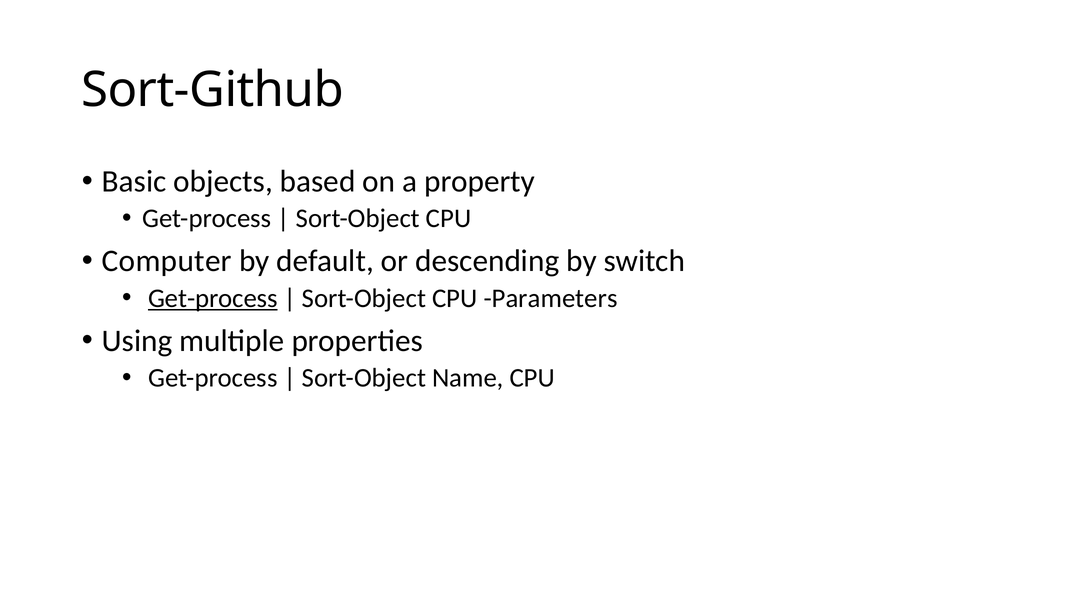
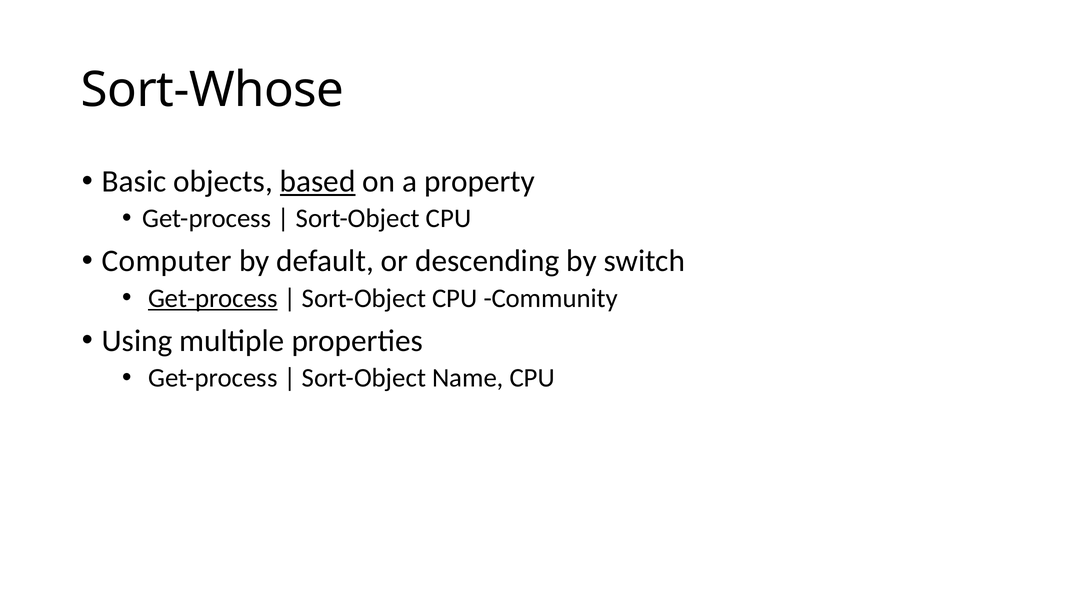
Sort-Github: Sort-Github -> Sort-Whose (213, 90)
based underline: none -> present (318, 181)
Parameters: Parameters -> Community (551, 298)
